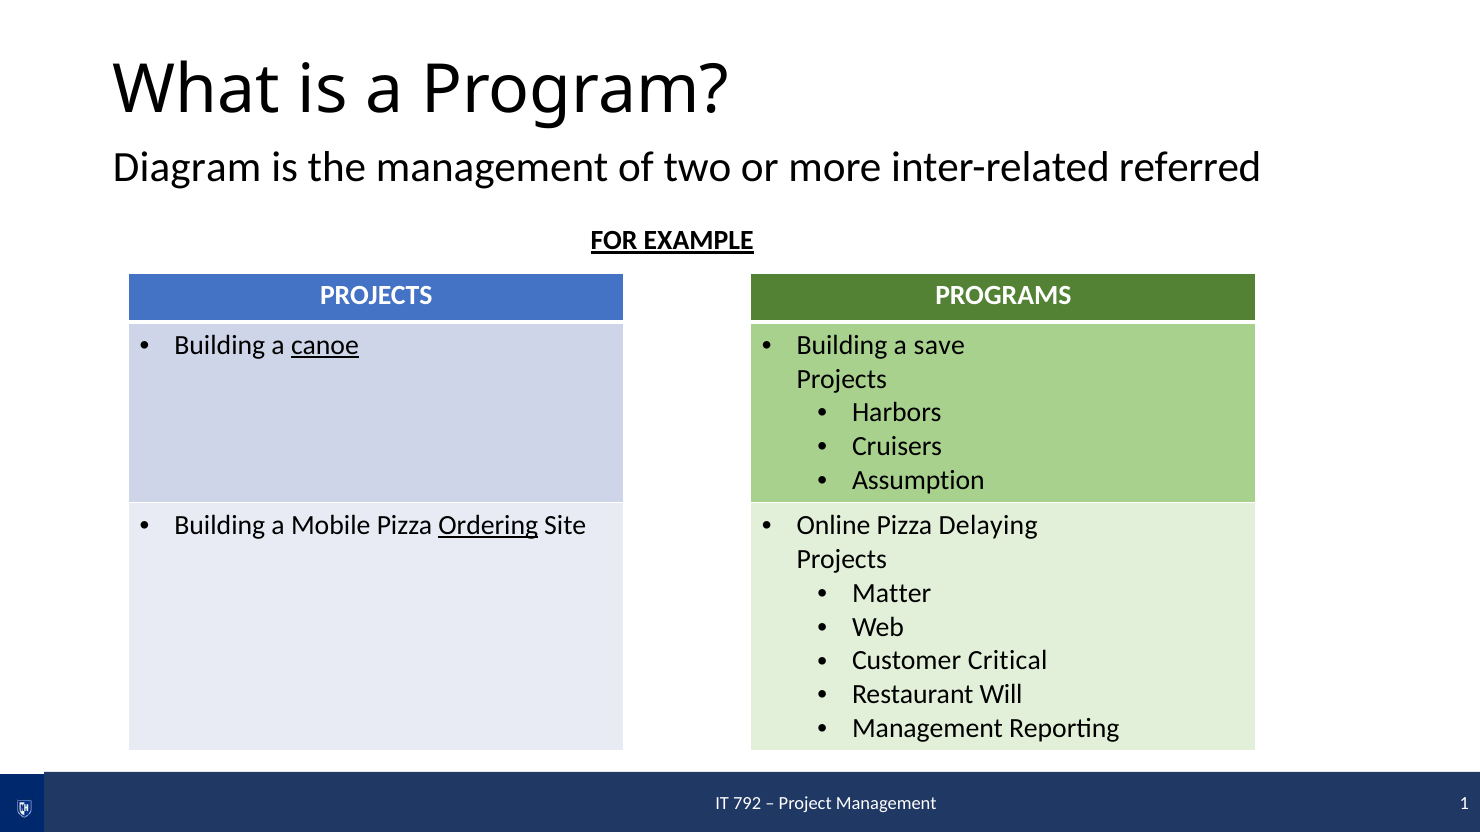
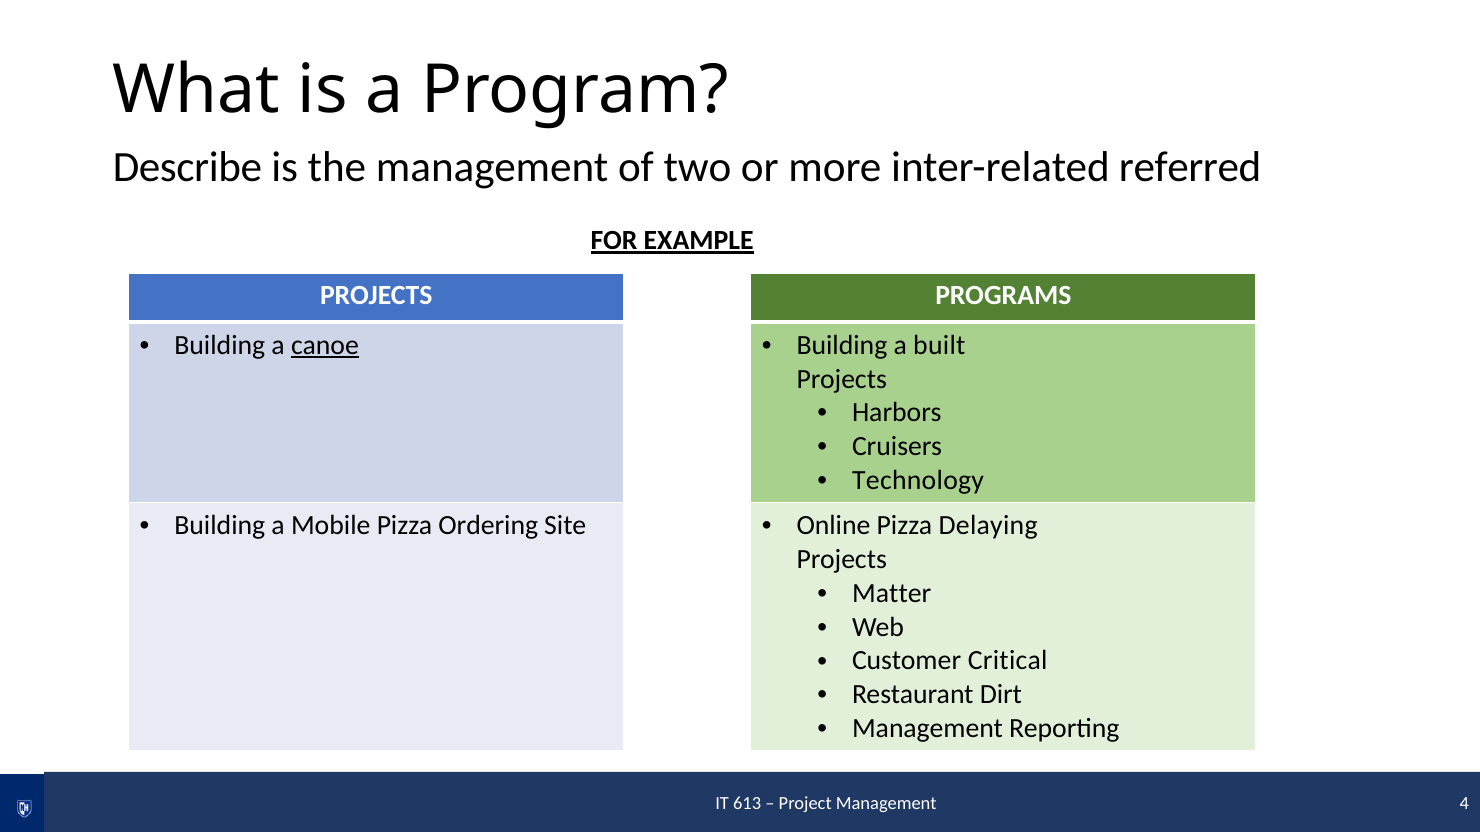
Diagram: Diagram -> Describe (187, 168)
save: save -> built (939, 345)
Assumption: Assumption -> Technology (918, 481)
Ordering underline: present -> none (488, 526)
Will: Will -> Dirt (1001, 695)
792: 792 -> 613 (747, 804)
1: 1 -> 4 (1464, 804)
